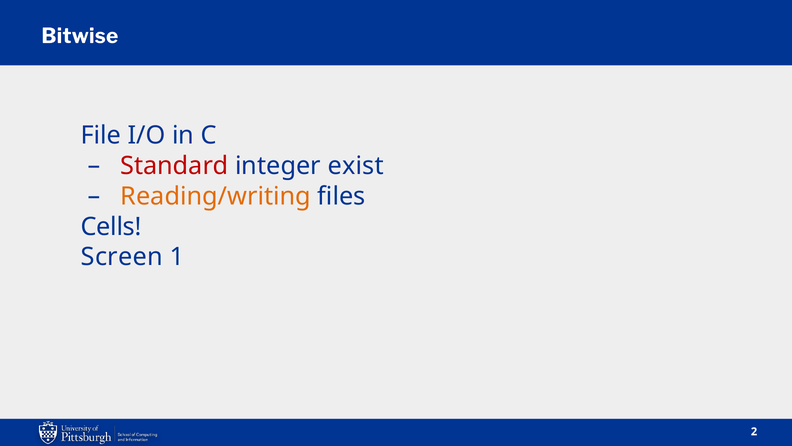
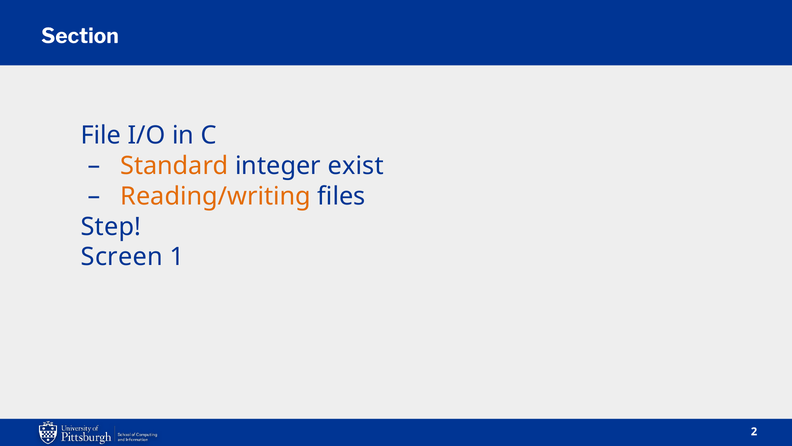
Bitwise: Bitwise -> Section (80, 36)
Standard colour: red -> orange (174, 166)
Cells: Cells -> Step (111, 226)
